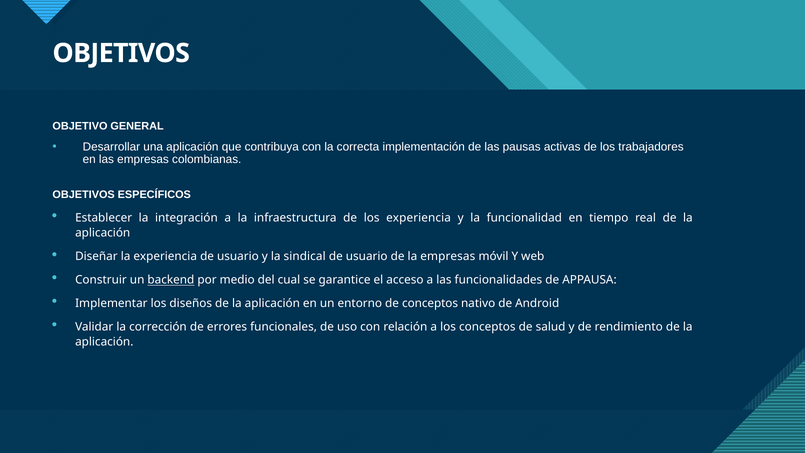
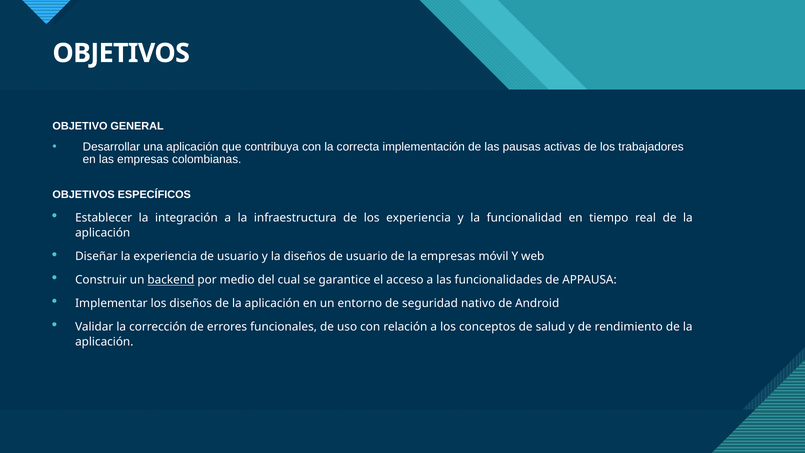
la sindical: sindical -> diseños (305, 256)
de conceptos: conceptos -> seguridad (430, 303)
